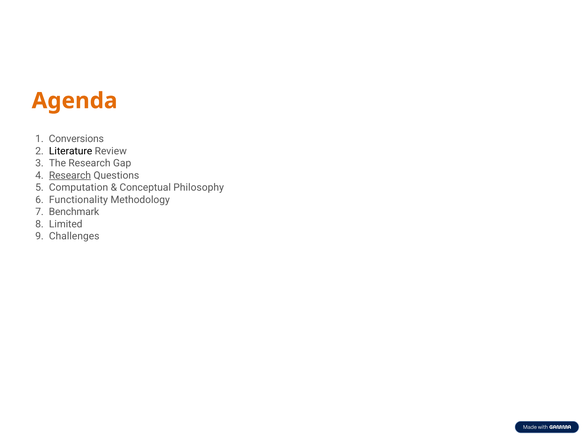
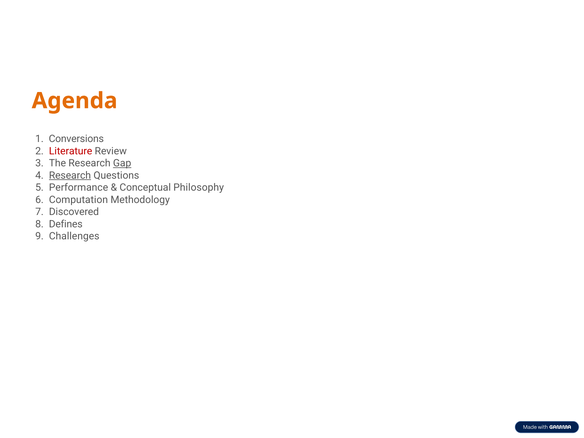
Literature colour: black -> red (71, 151)
Gap underline: none -> present (122, 163)
Computation: Computation -> Performance (79, 188)
Functionality: Functionality -> Computation (78, 200)
Benchmark: Benchmark -> Discovered (74, 212)
Limited: Limited -> Defines (66, 224)
